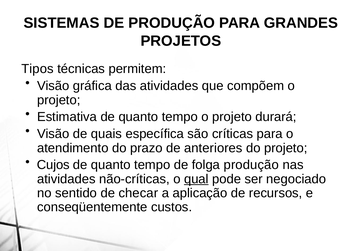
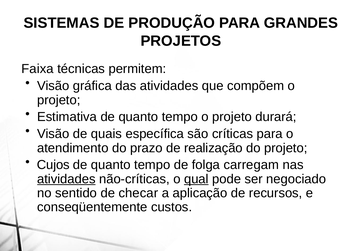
Tipos: Tipos -> Faixa (38, 69)
anteriores: anteriores -> realização (213, 148)
folga produção: produção -> carregam (251, 165)
atividades underline: none -> present (66, 179)
